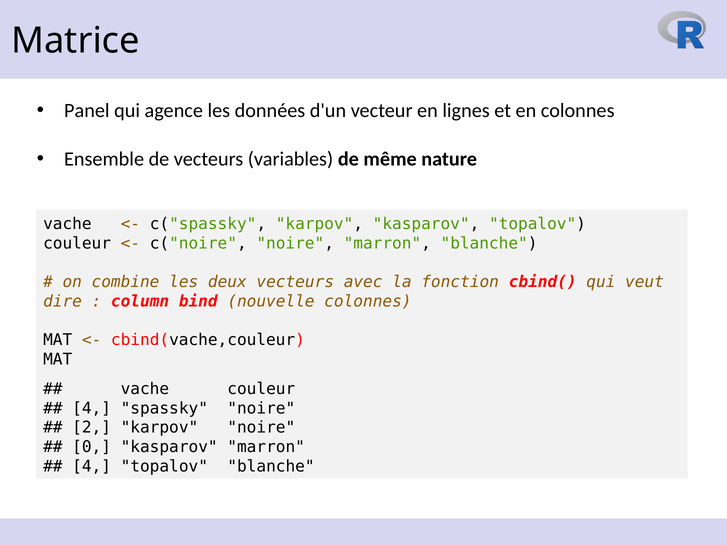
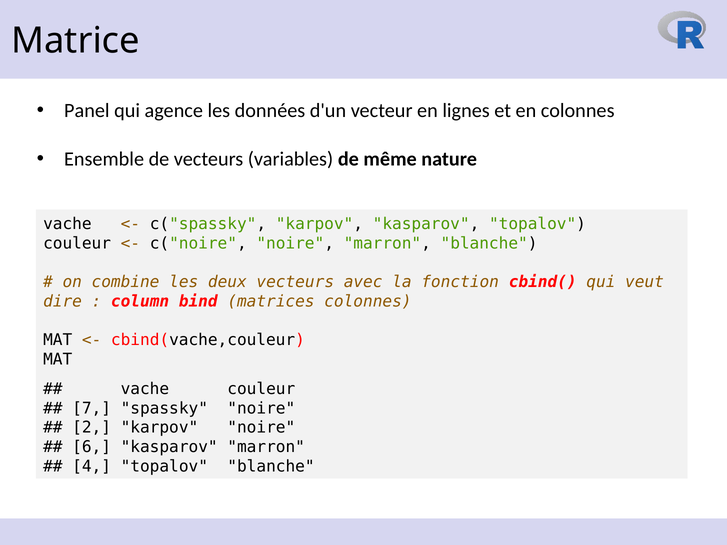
nouvelle: nouvelle -> matrices (271, 302)
4: 4 -> 7 (92, 408)
0: 0 -> 6 (92, 447)
